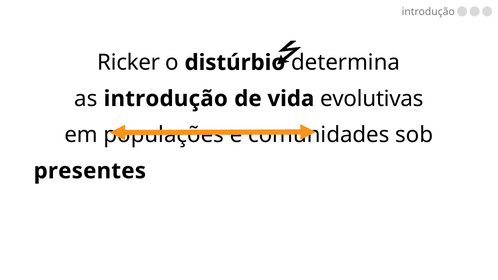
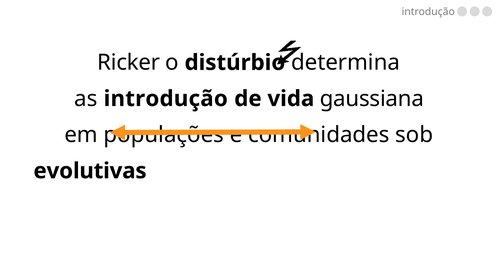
vida evolutivas: evolutivas -> gaussiana (372, 99)
presentes: presentes -> evolutivas (90, 171)
